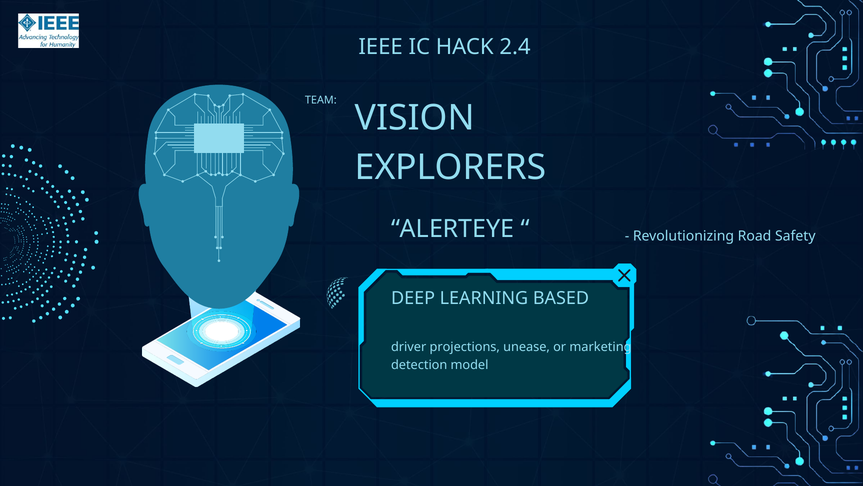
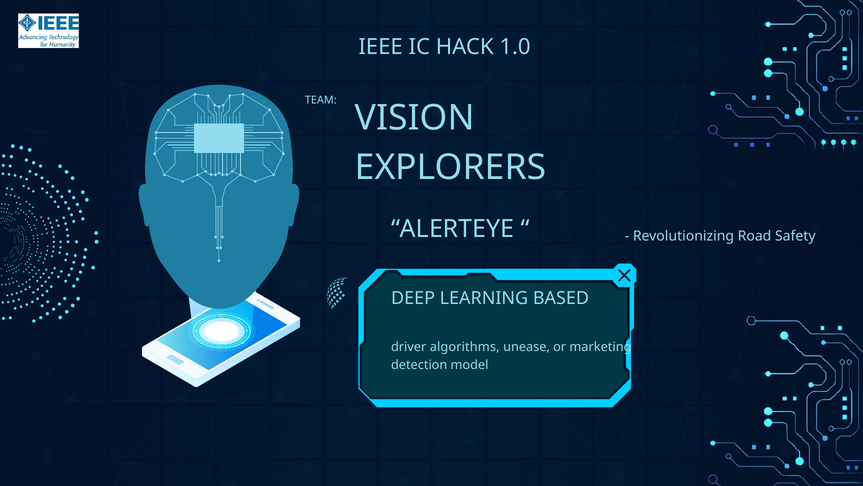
2.4: 2.4 -> 1.0 (515, 47)
projections: projections -> algorithms (465, 347)
